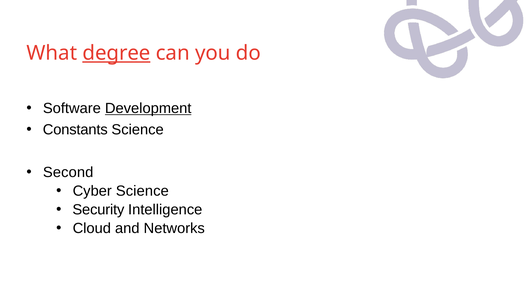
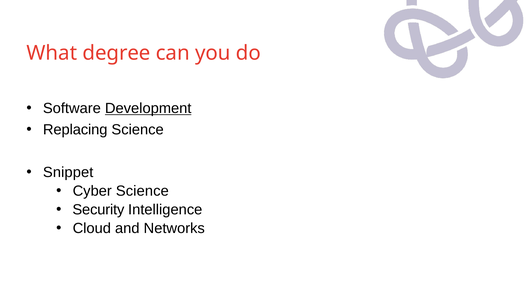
degree underline: present -> none (117, 53)
Constants: Constants -> Replacing (75, 130)
Second: Second -> Snippet (68, 172)
